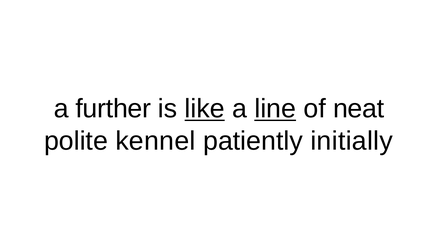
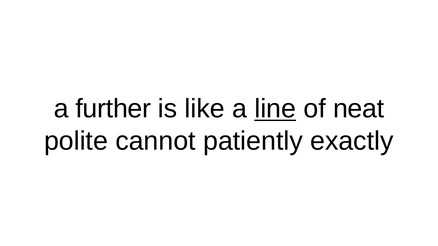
like underline: present -> none (205, 109)
kennel: kennel -> cannot (156, 141)
initially: initially -> exactly (352, 141)
